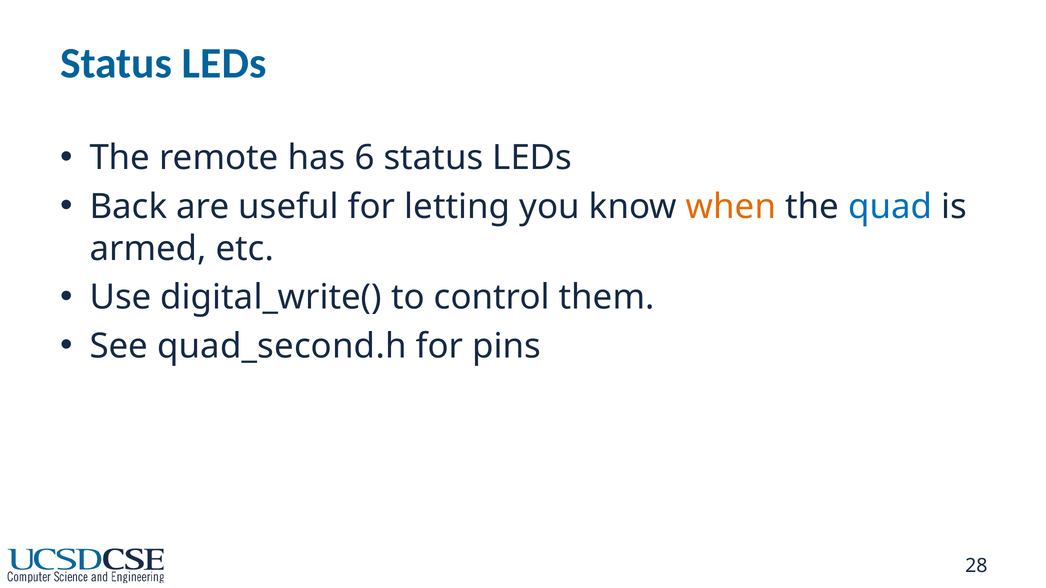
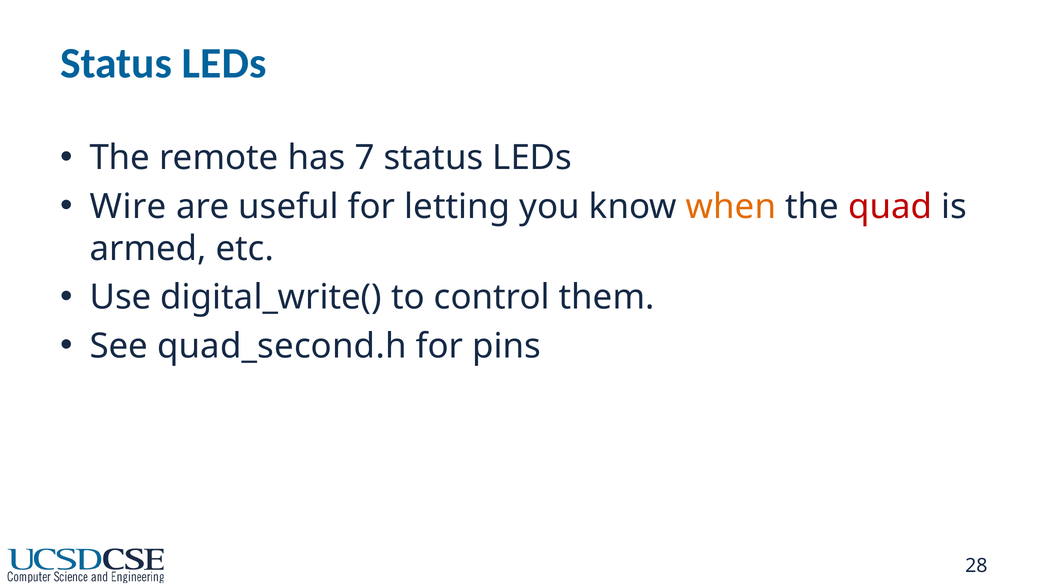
6: 6 -> 7 (365, 158)
Back: Back -> Wire (128, 207)
quad colour: blue -> red (890, 207)
